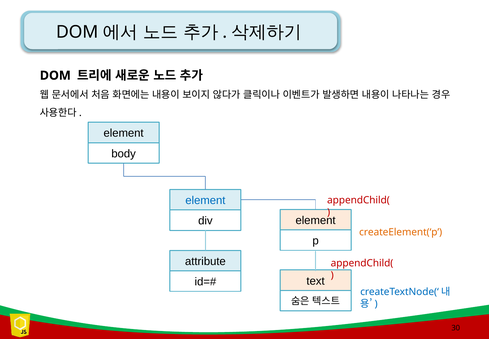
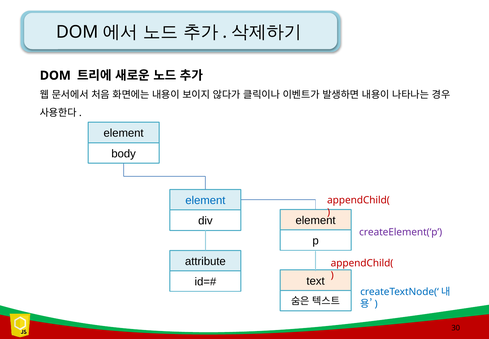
createElement(‘p colour: orange -> purple (401, 232)
